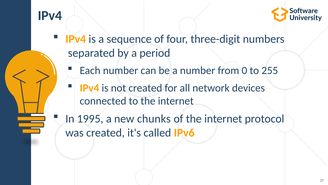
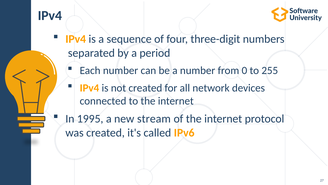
chunks: chunks -> stream (154, 118)
